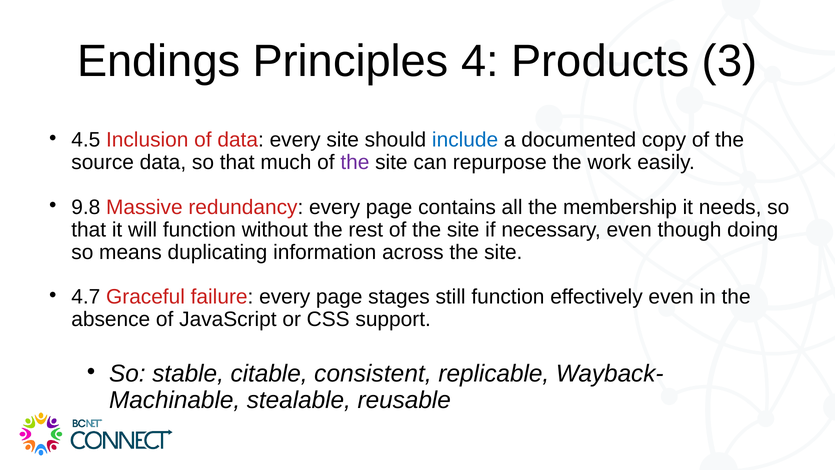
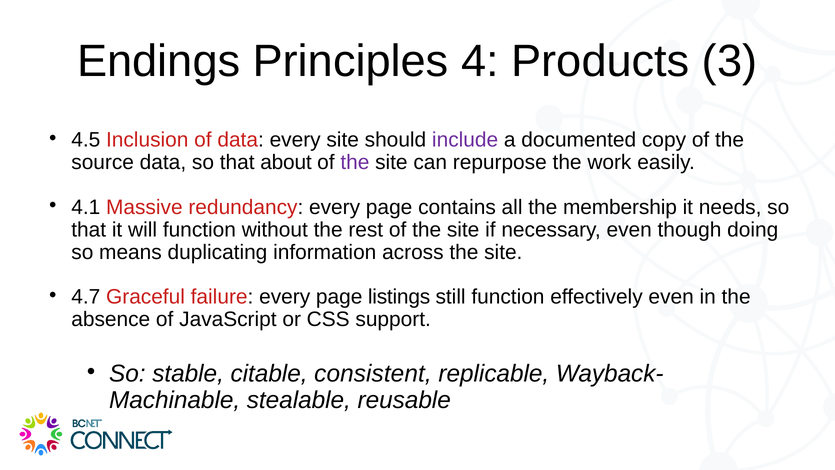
include colour: blue -> purple (465, 140)
much: much -> about (286, 162)
9.8: 9.8 -> 4.1 (86, 207)
stages: stages -> listings (399, 297)
